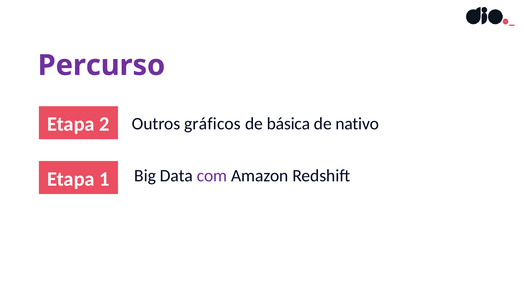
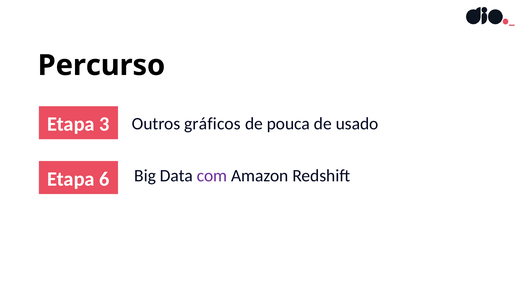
Percurso colour: purple -> black (101, 65)
2: 2 -> 3 (104, 124)
básica: básica -> pouca (288, 124)
nativo: nativo -> usado (357, 124)
1: 1 -> 6 (104, 179)
